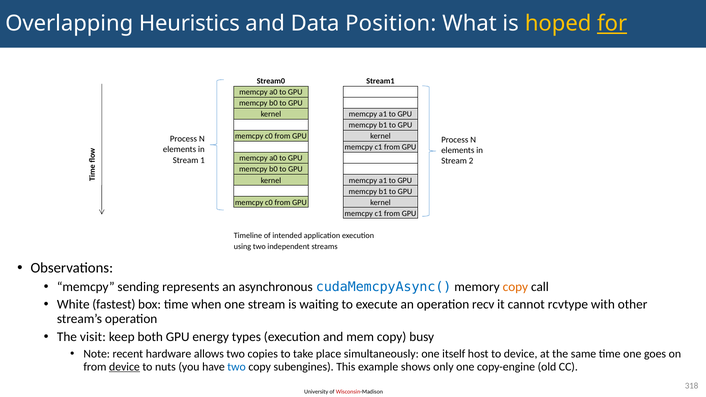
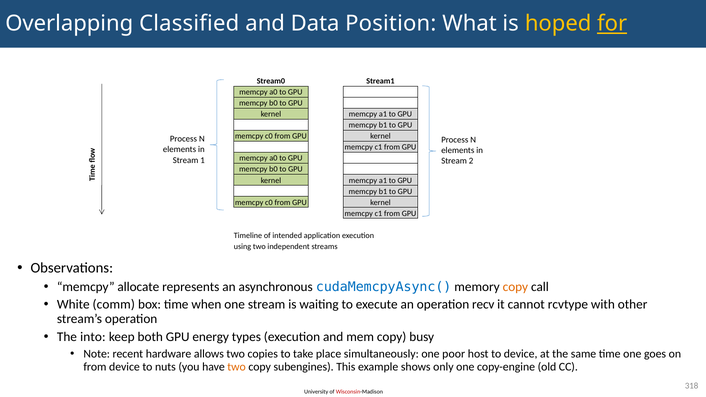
Heuristics: Heuristics -> Classified (189, 24)
sending: sending -> allocate (138, 287)
fastest: fastest -> comm (114, 305)
visit: visit -> into (93, 337)
itself: itself -> poor (454, 354)
device underline: present -> none (124, 367)
two colour: blue -> orange (237, 367)
